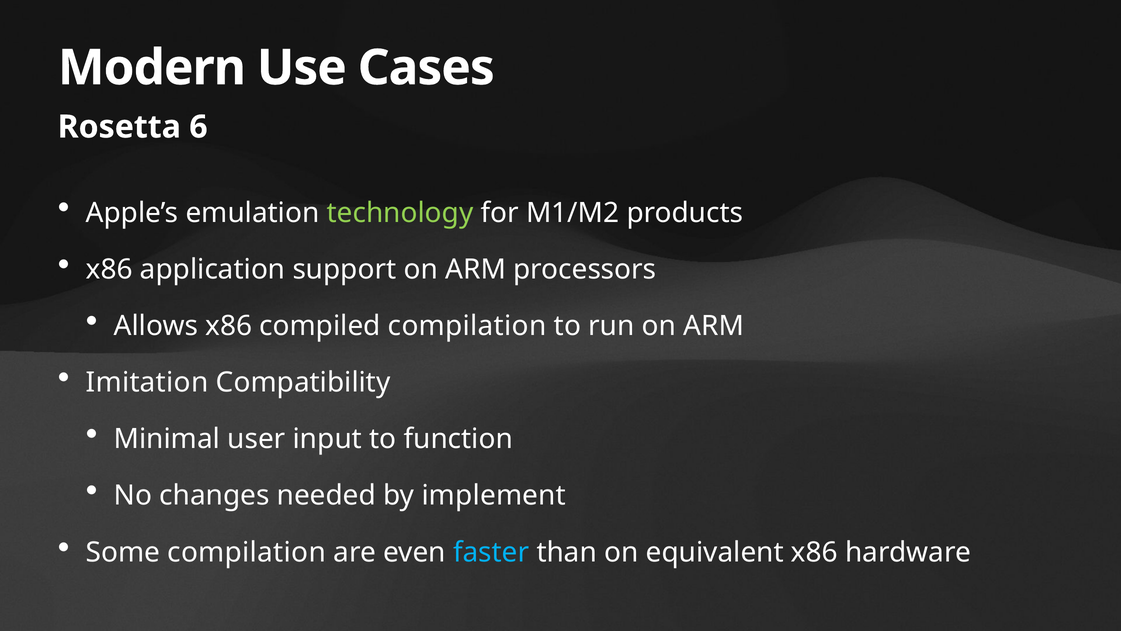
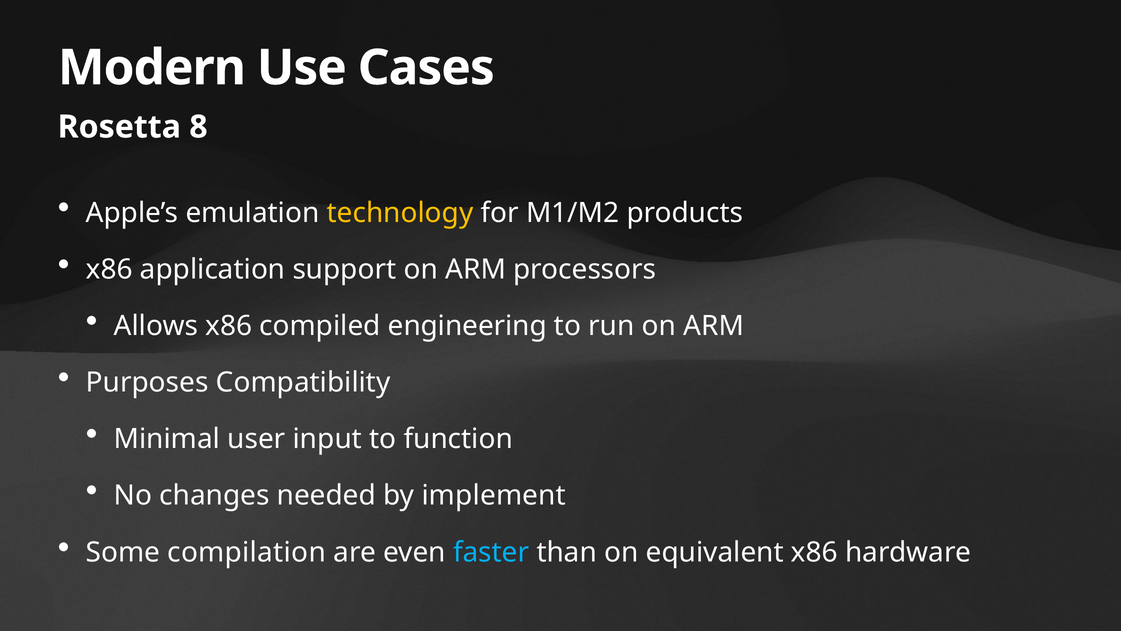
6: 6 -> 8 (198, 127)
technology colour: light green -> yellow (400, 213)
compiled compilation: compilation -> engineering (467, 326)
Imitation: Imitation -> Purposes (147, 382)
